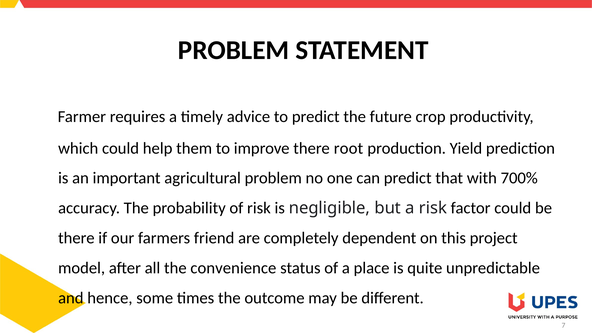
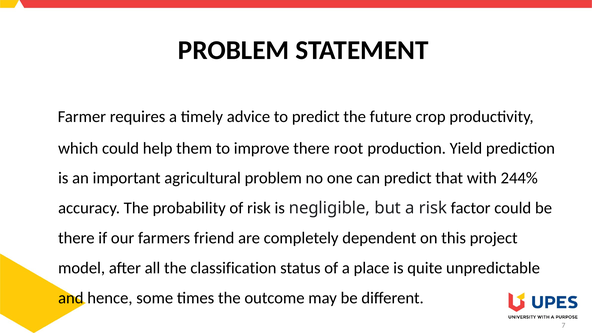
700%: 700% -> 244% (519, 178)
convenience: convenience -> classification (233, 268)
